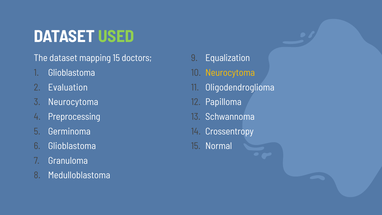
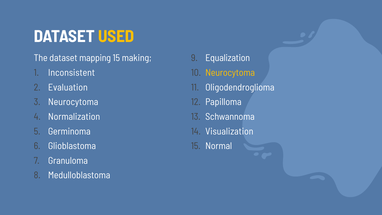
USED colour: light green -> yellow (116, 36)
doctors: doctors -> making (137, 58)
Glioblastoma: Glioblastoma -> Inconsistent (72, 73)
Preprocessing: Preprocessing -> Normalization (74, 117)
Crossentropy: Crossentropy -> Visualization (229, 131)
